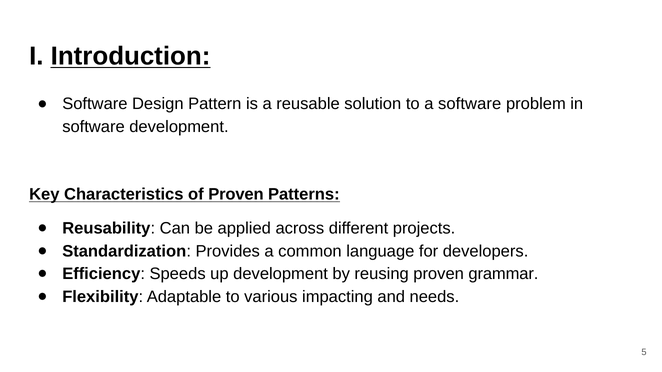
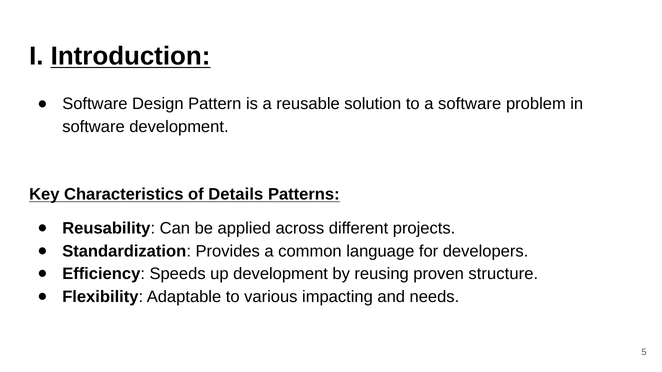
of Proven: Proven -> Details (236, 195)
grammar: grammar -> structure (503, 274)
